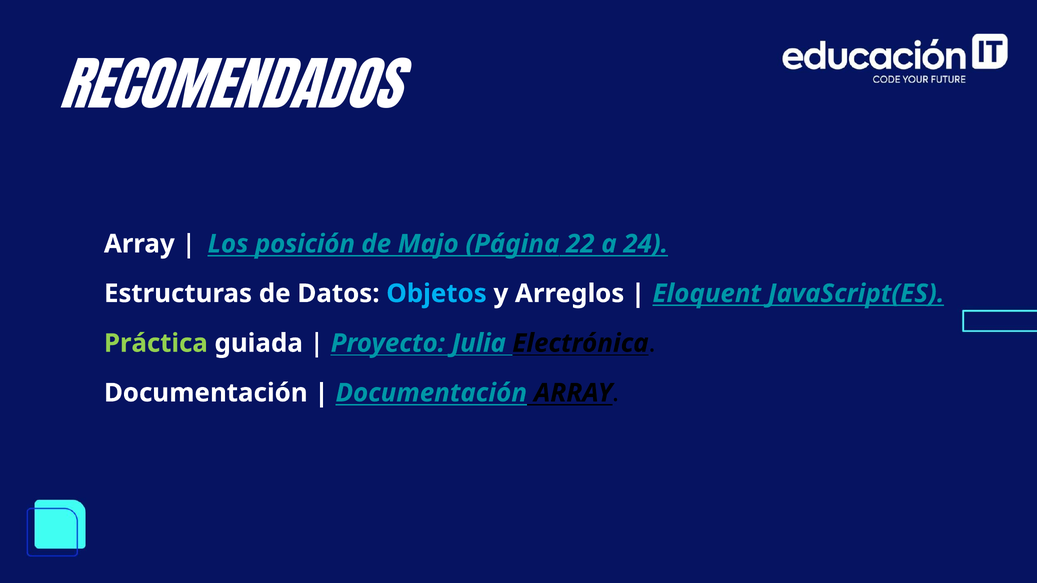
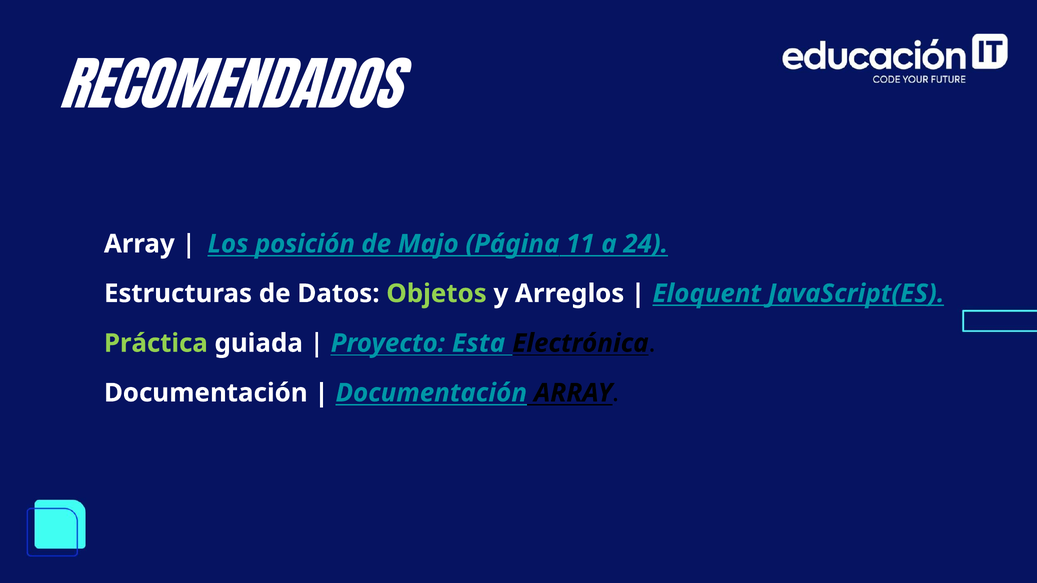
22: 22 -> 11 (580, 244)
Objetos colour: light blue -> light green (436, 294)
Julia: Julia -> Esta (479, 343)
